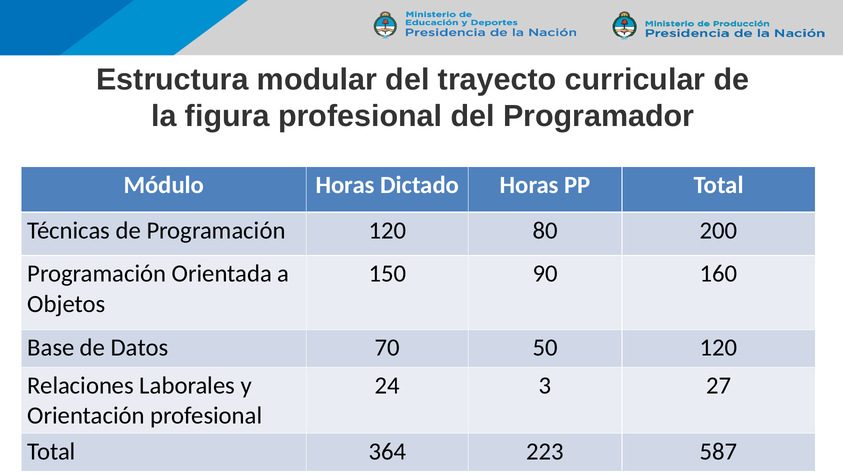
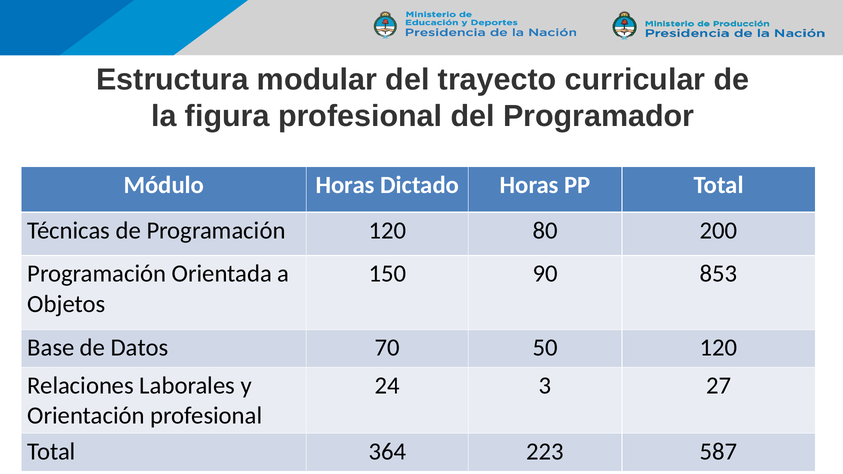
160: 160 -> 853 (719, 274)
